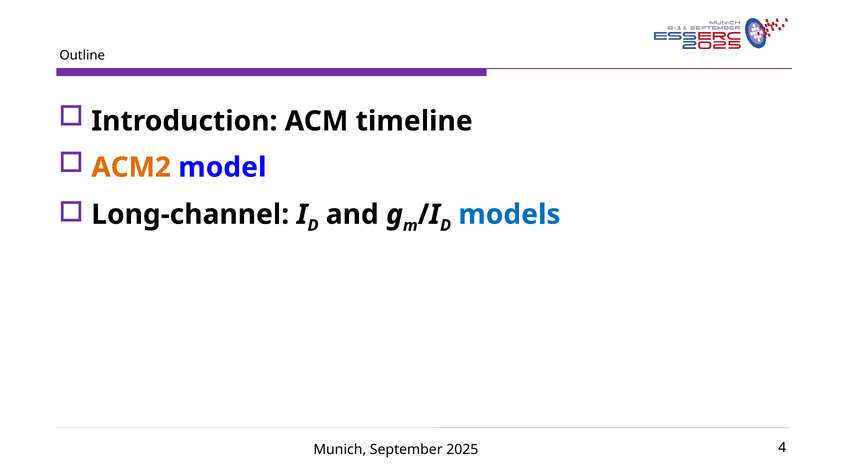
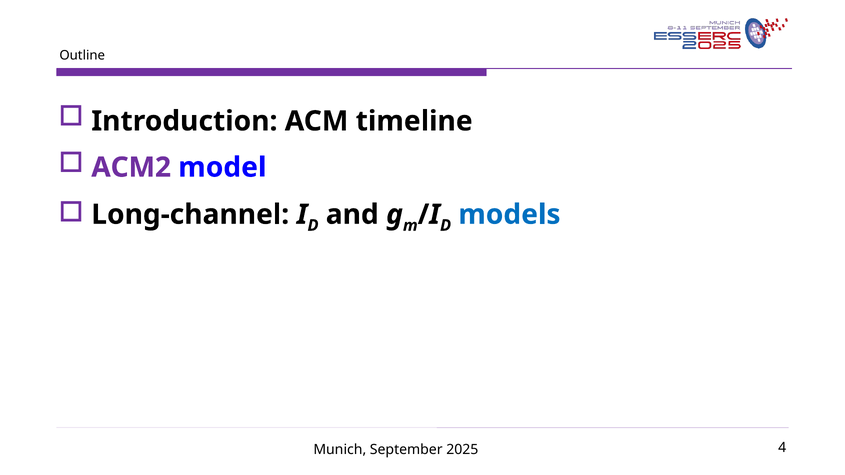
ACM2 colour: orange -> purple (131, 167)
